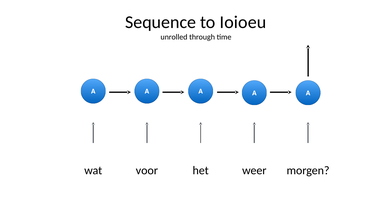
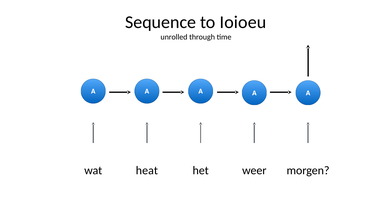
voor: voor -> heat (147, 171)
